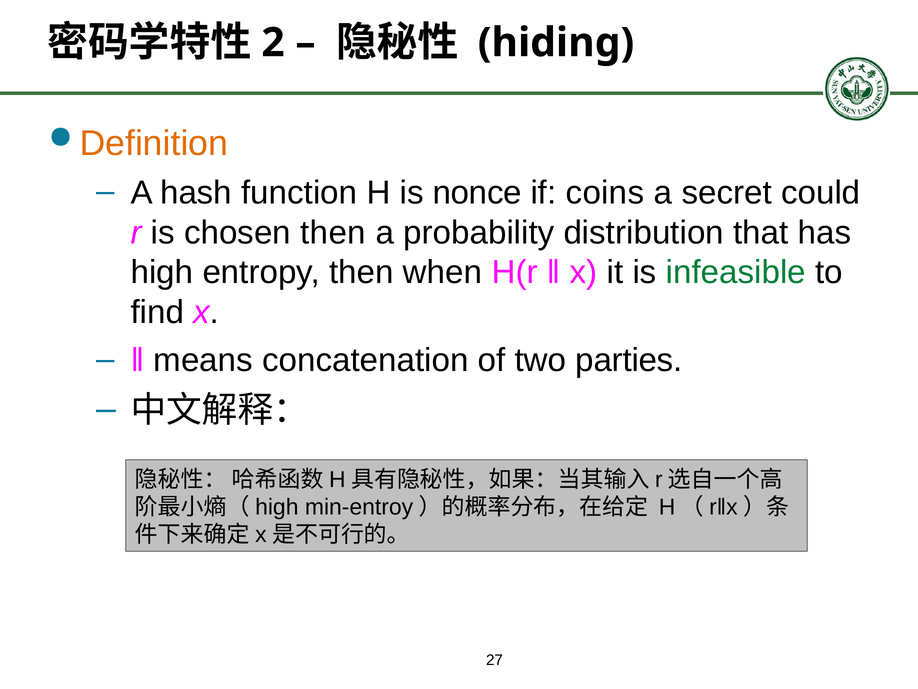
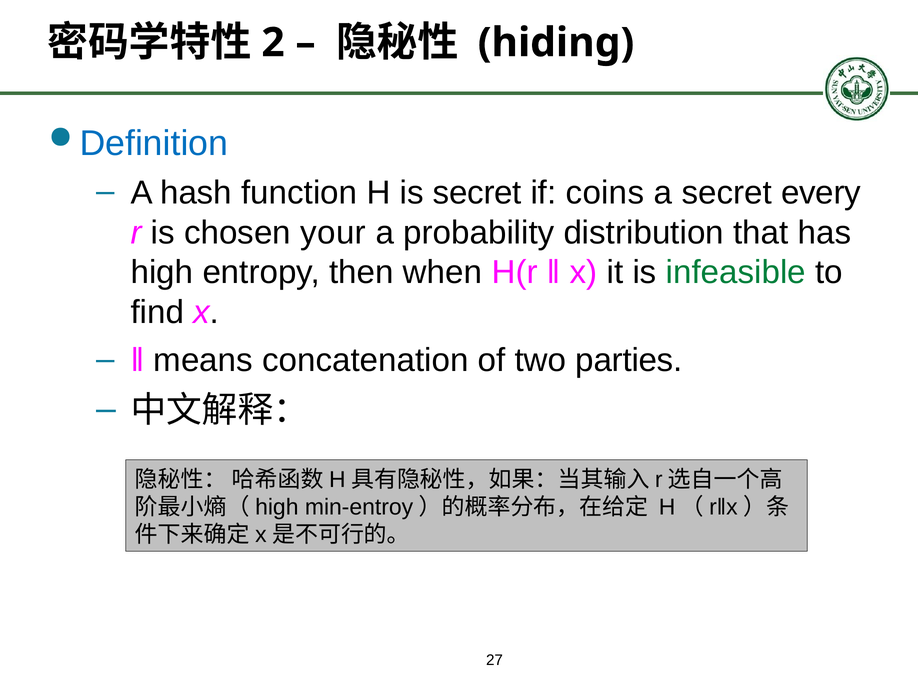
Definition colour: orange -> blue (154, 143)
is nonce: nonce -> secret (477, 193)
could: could -> every (821, 193)
chosen then: then -> your (333, 232)
